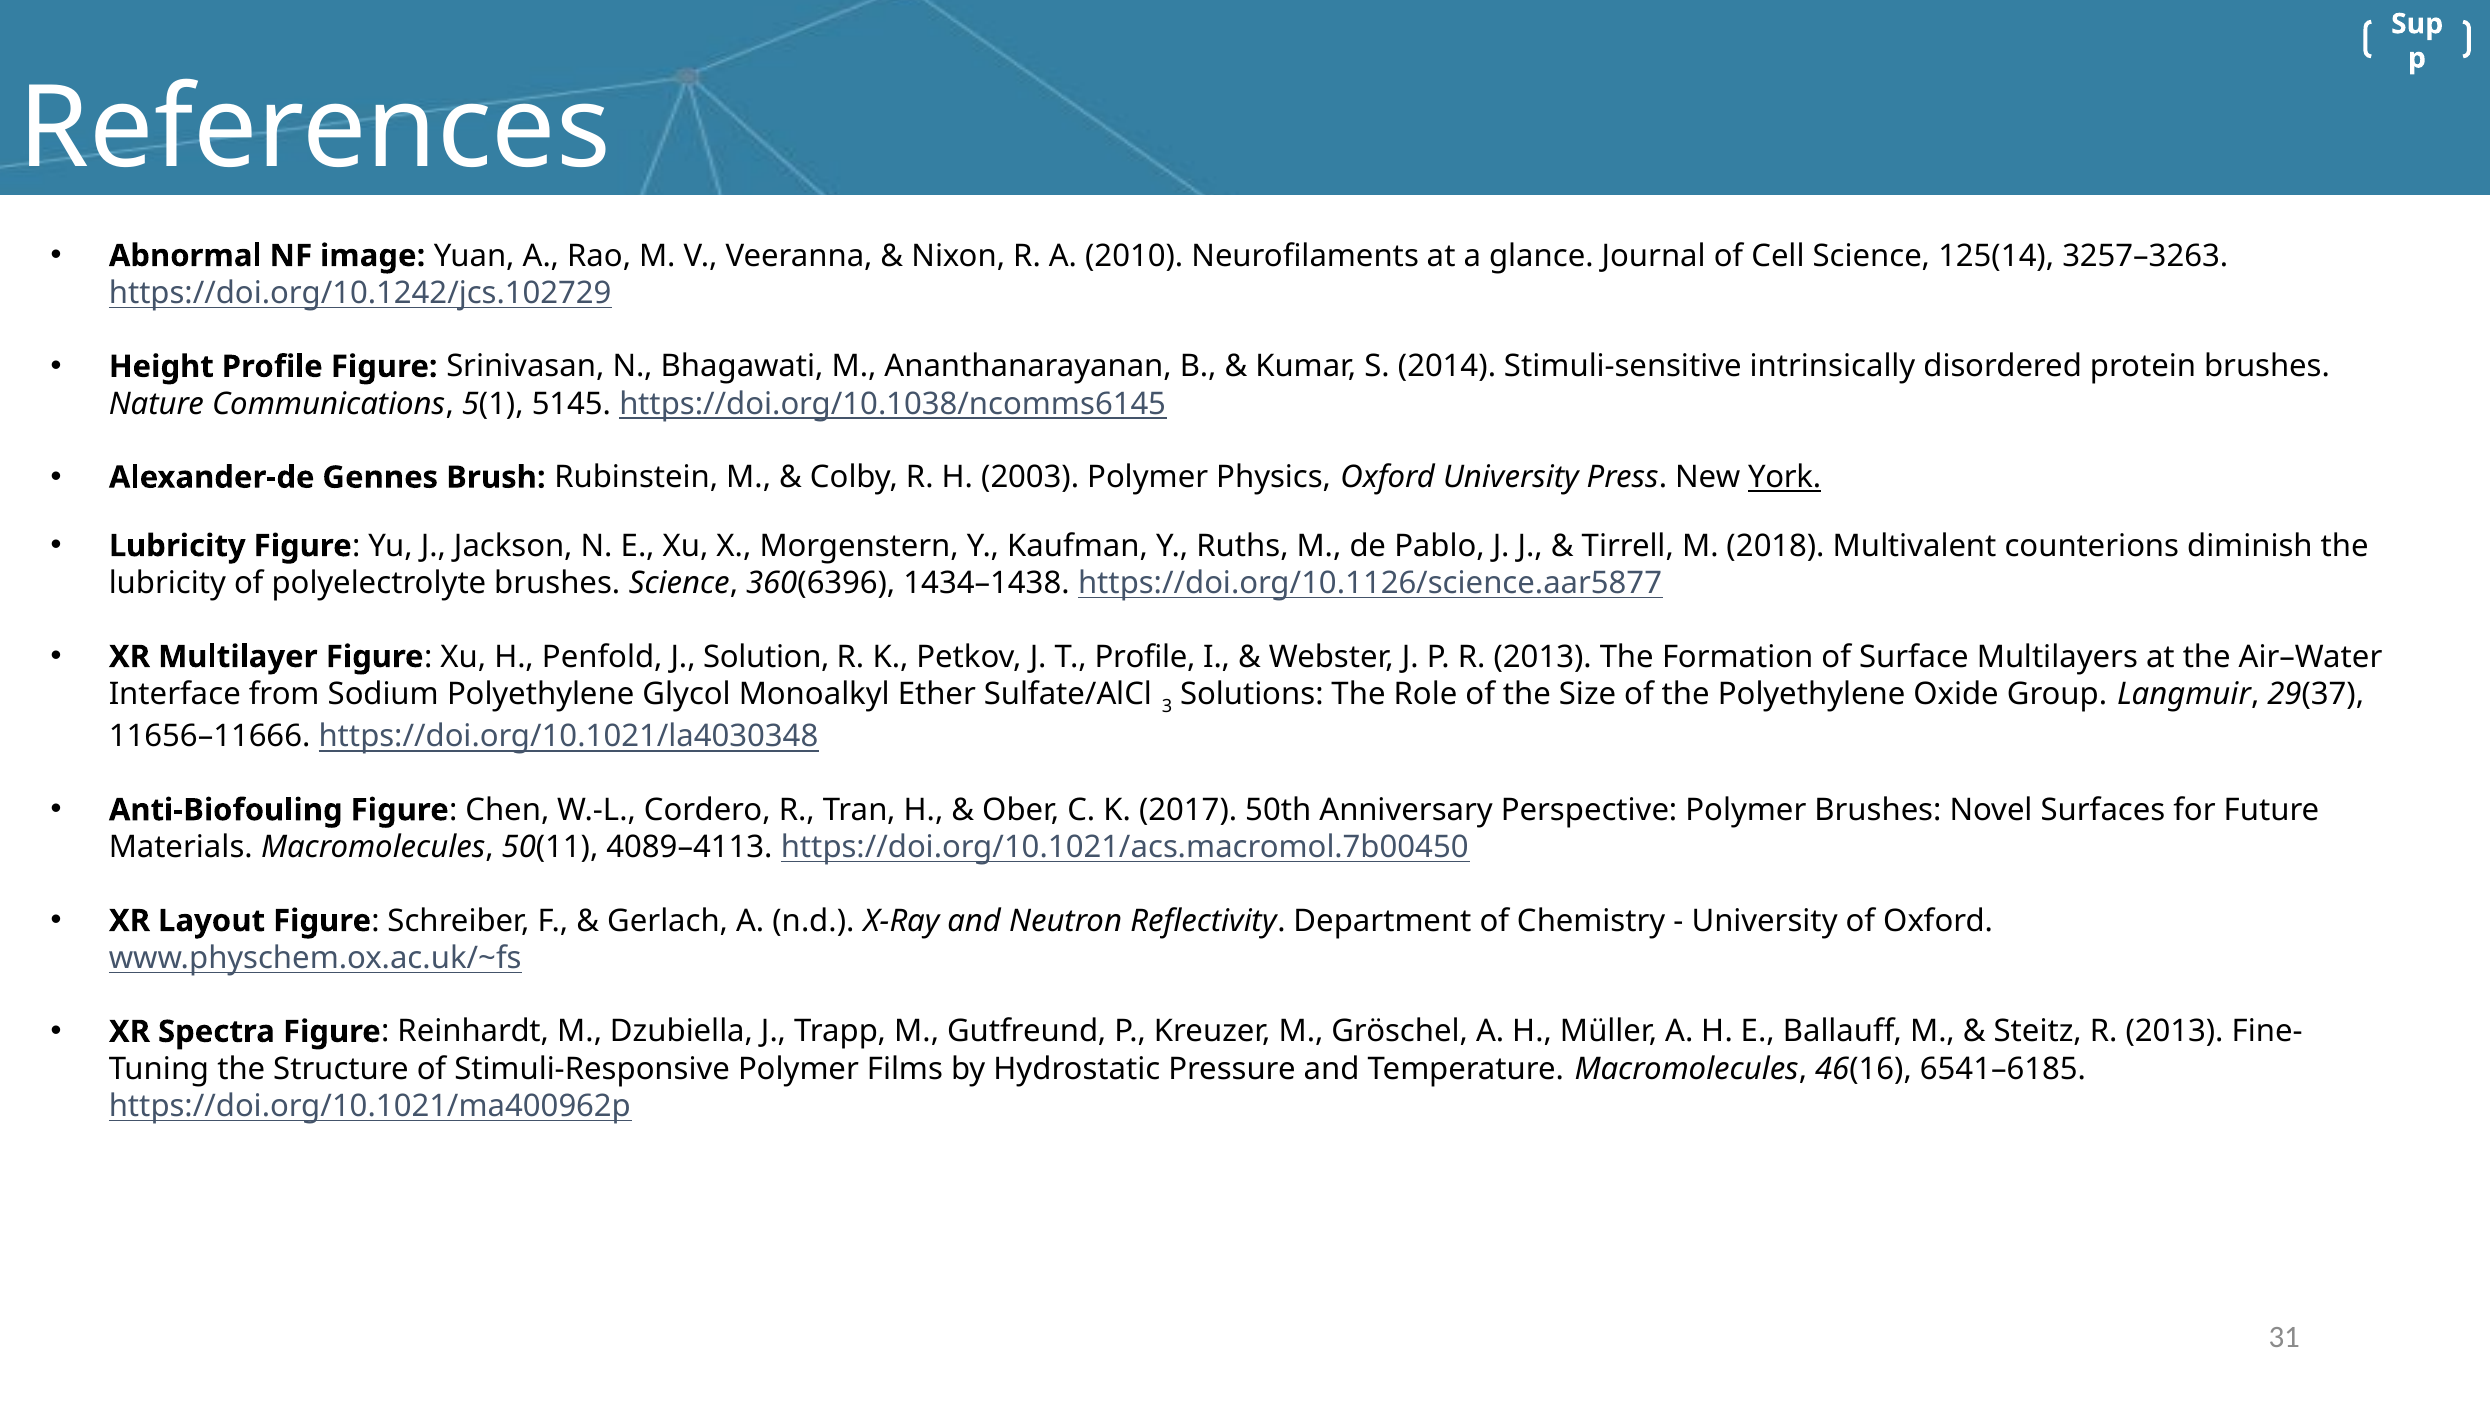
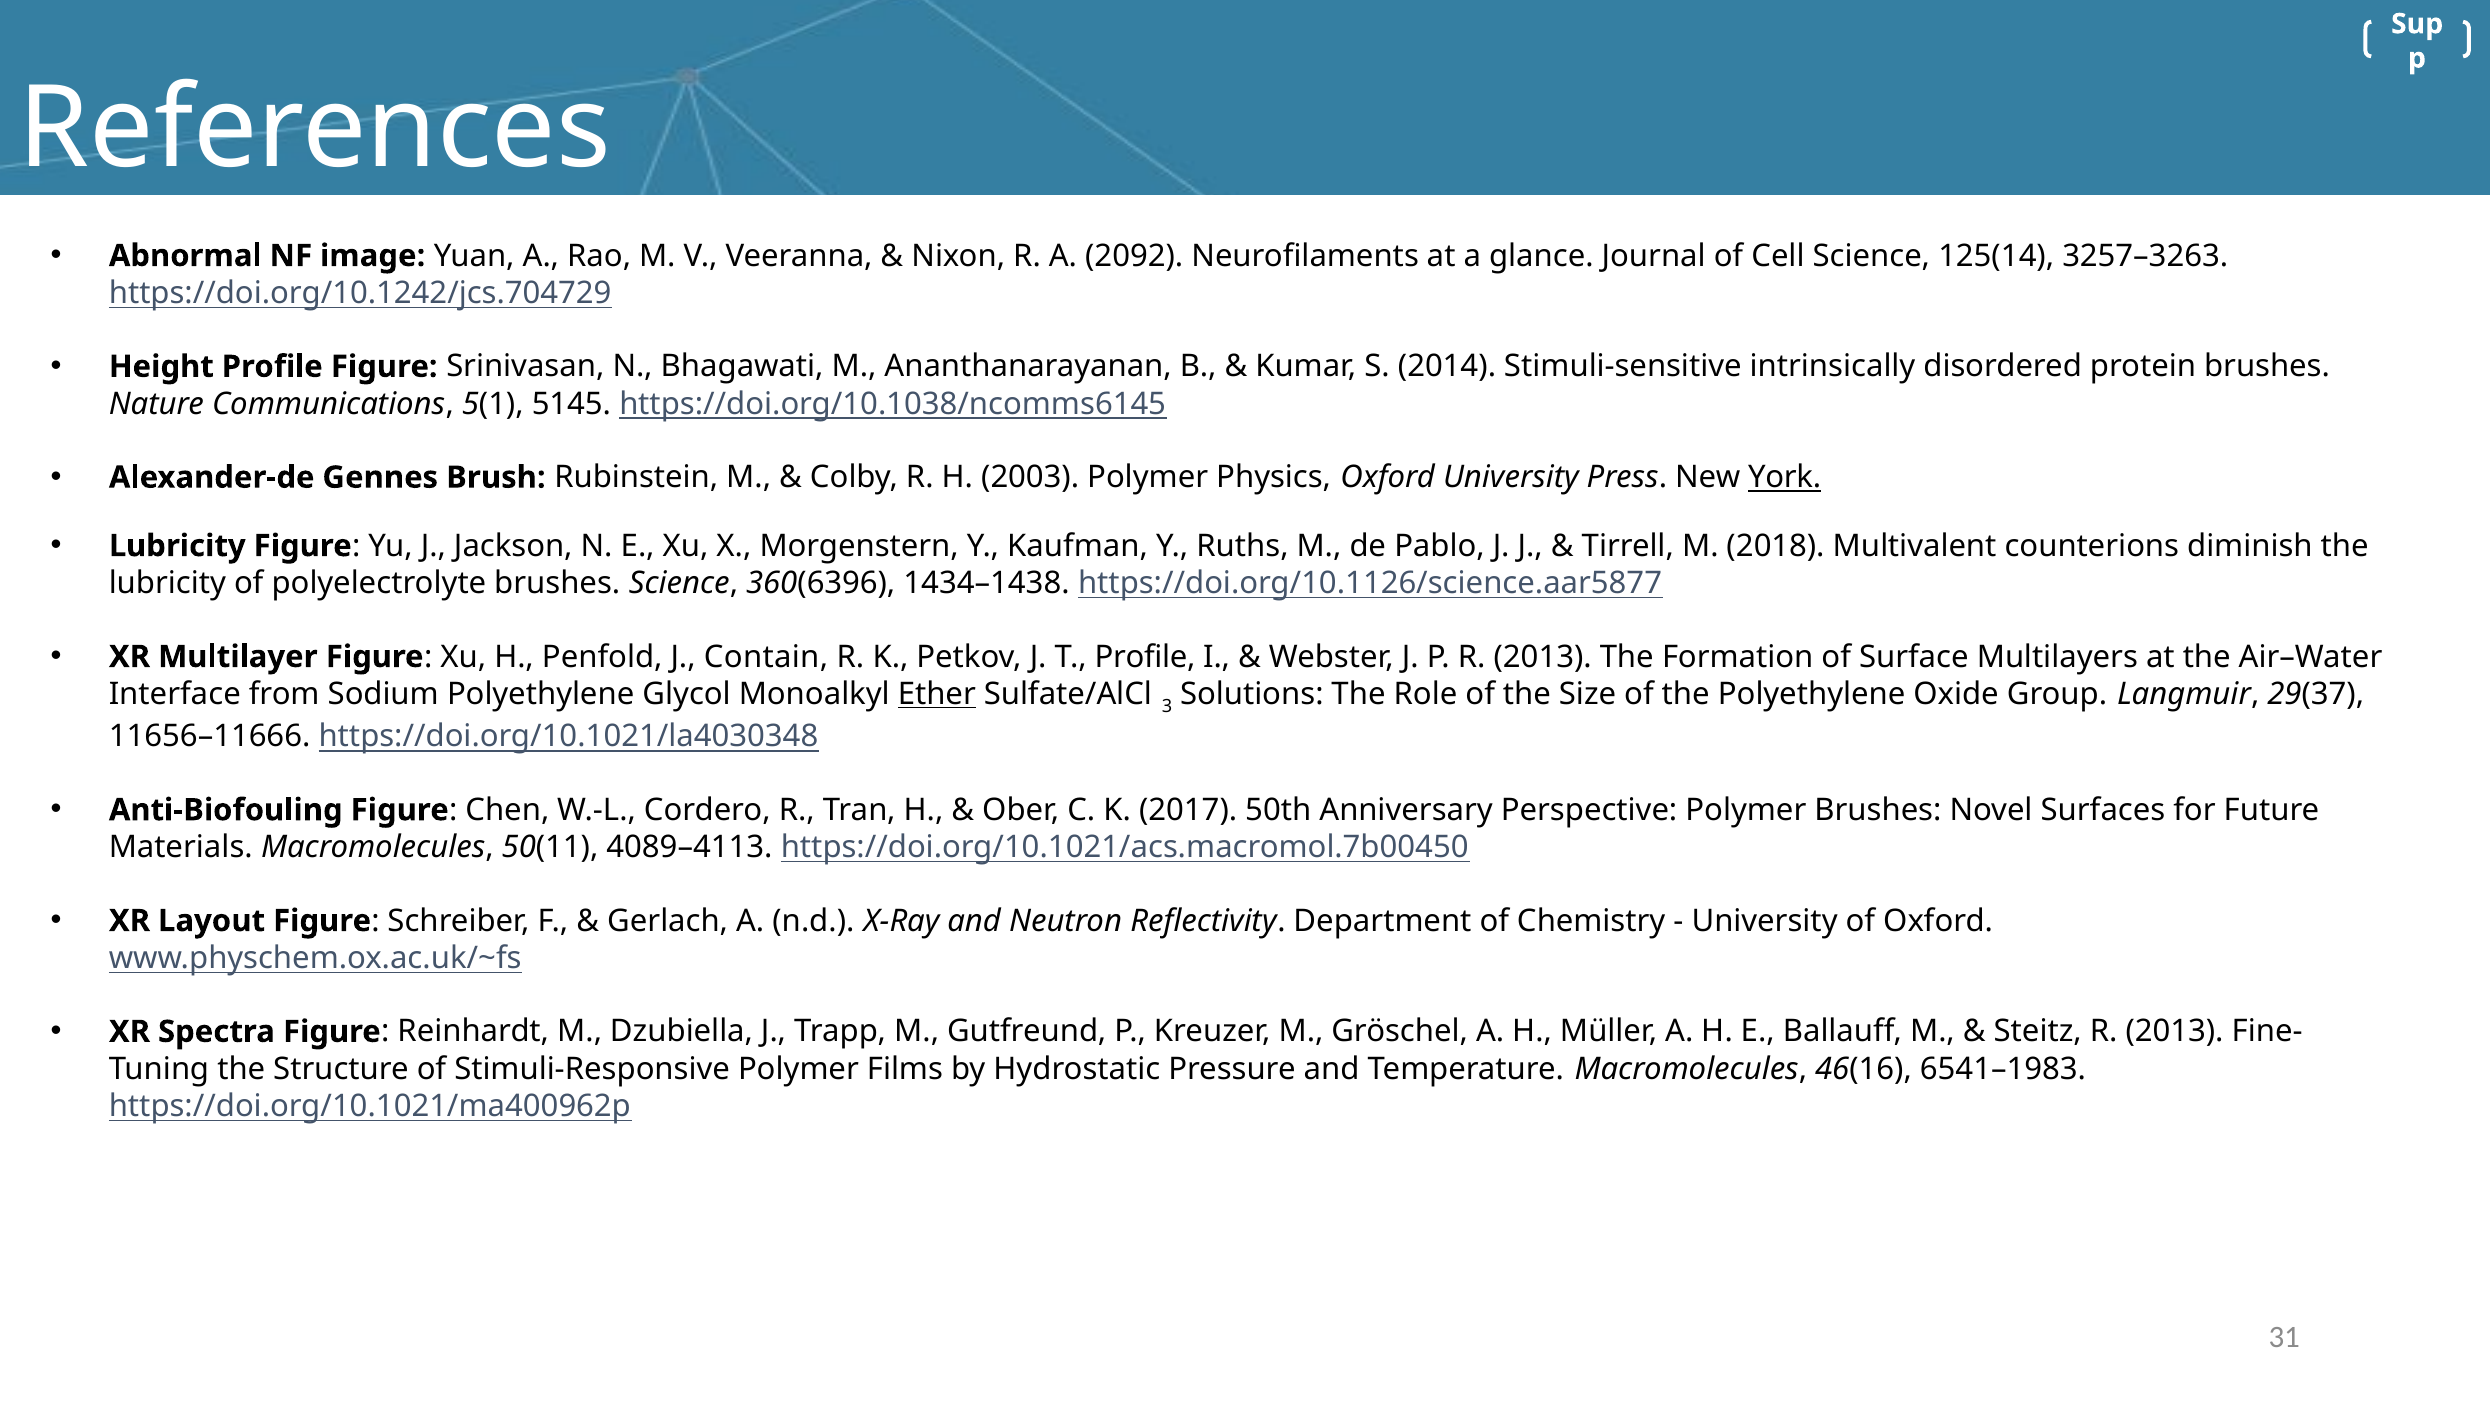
2010: 2010 -> 2092 (1134, 256)
https://doi.org/10.1242/jcs.102729: https://doi.org/10.1242/jcs.102729 -> https://doi.org/10.1242/jcs.704729 (360, 293)
Solution: Solution -> Contain (766, 657)
Ether underline: none -> present (937, 694)
6541–6185: 6541–6185 -> 6541–1983 (2003, 1069)
